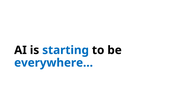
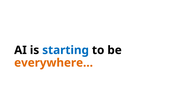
everywhere… colour: blue -> orange (54, 63)
